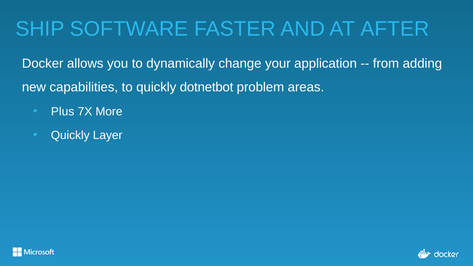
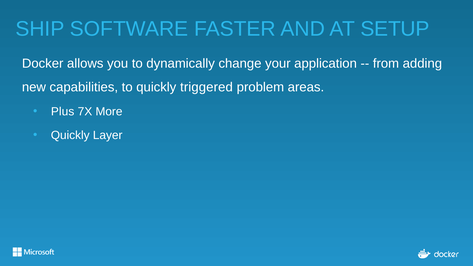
AFTER: AFTER -> SETUP (395, 29)
dotnetbot: dotnetbot -> triggered (206, 87)
